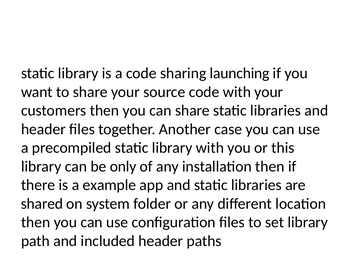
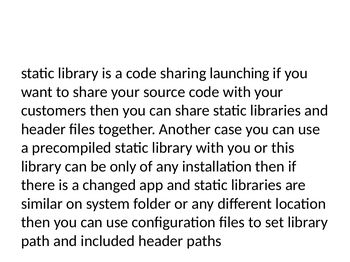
example: example -> changed (109, 185)
shared: shared -> similar (42, 204)
